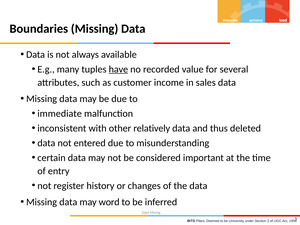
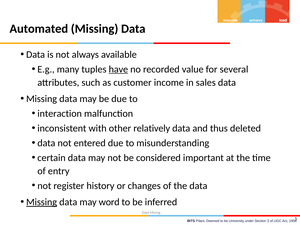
Boundaries: Boundaries -> Automated (39, 29)
immediate: immediate -> interaction (60, 114)
Missing underline: none -> present (42, 202)
